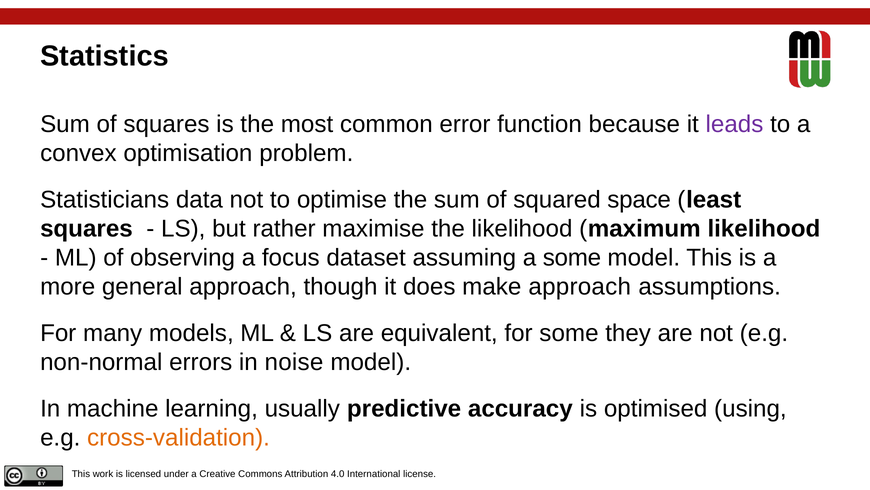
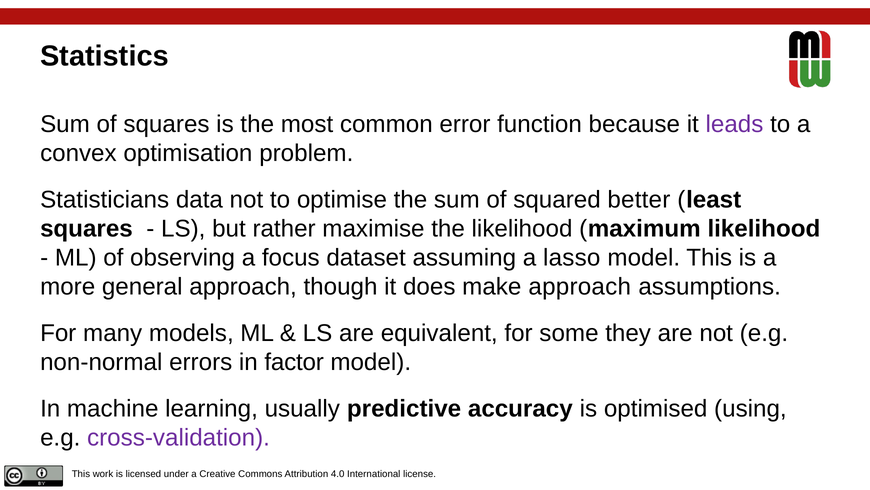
space: space -> better (639, 199)
a some: some -> lasso (572, 257)
noise: noise -> factor (294, 362)
cross-validation colour: orange -> purple (178, 437)
